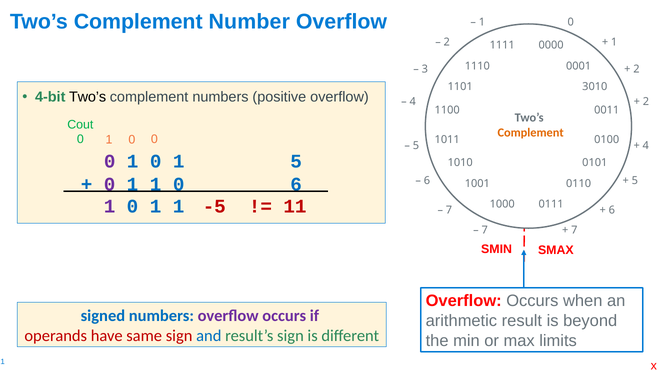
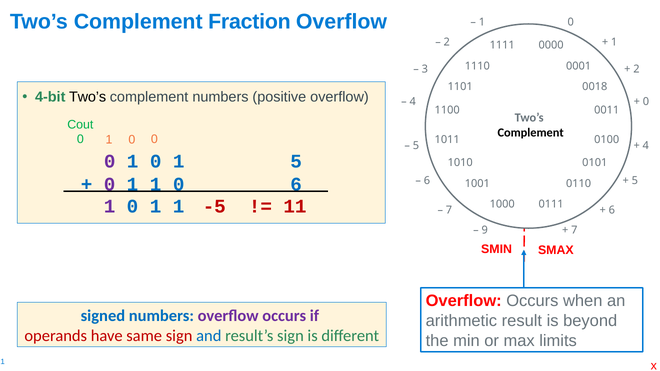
Number: Number -> Fraction (249, 22)
3010: 3010 -> 0018 (595, 87)
2: 2 -> 0 (646, 102)
Complement colour: orange -> black (531, 133)
7: 7 -> 9 (485, 230)
